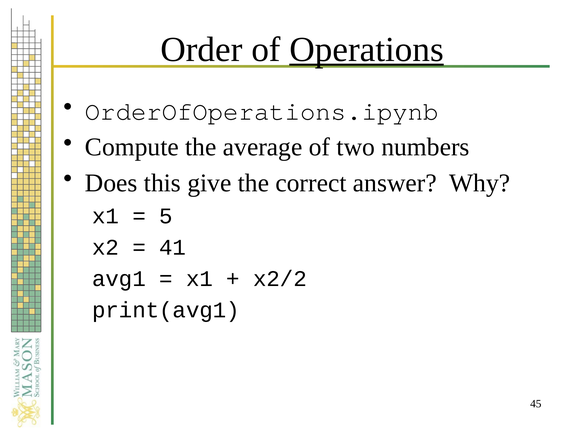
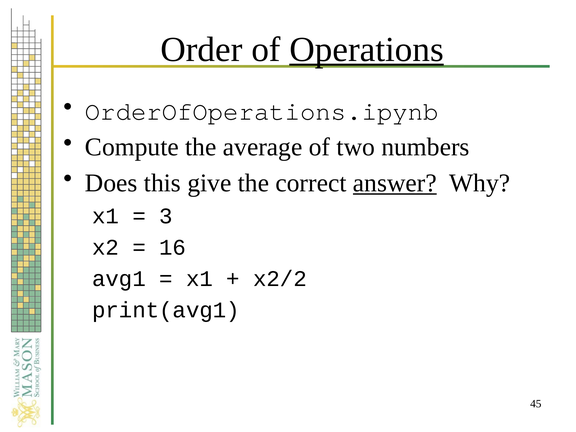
answer underline: none -> present (395, 183)
5: 5 -> 3 (166, 216)
41: 41 -> 16 (173, 247)
